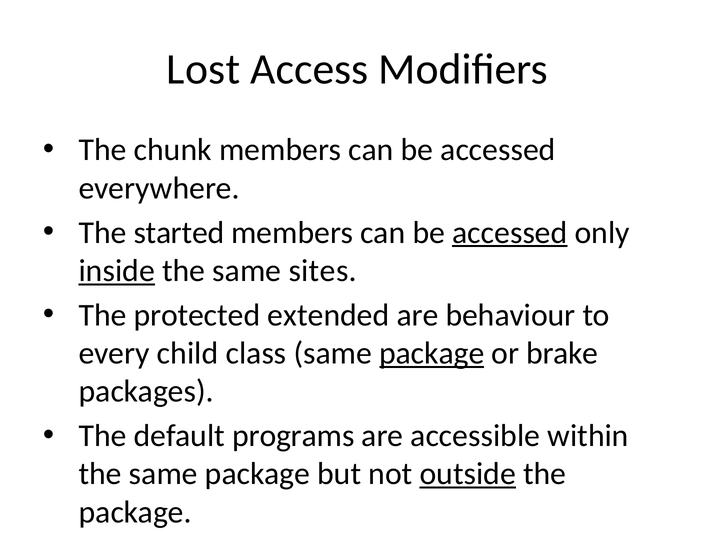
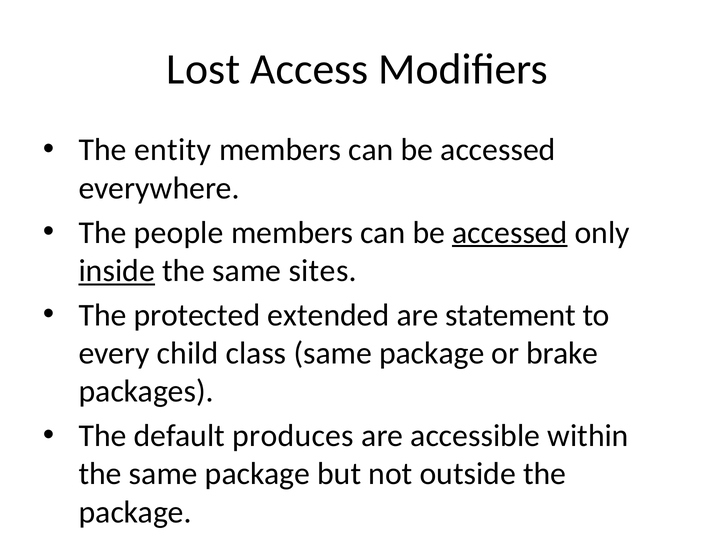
chunk: chunk -> entity (173, 150)
started: started -> people (179, 233)
behaviour: behaviour -> statement (511, 315)
package underline: present -> none (432, 353)
programs: programs -> produces (293, 436)
outside underline: present -> none (468, 474)
